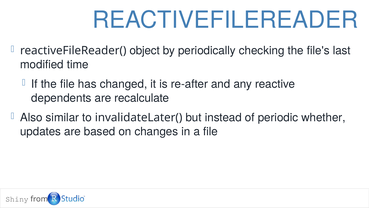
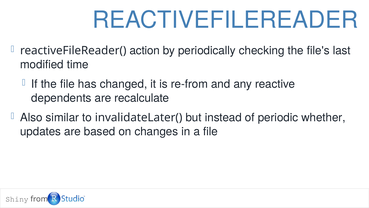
object: object -> action (145, 50)
re-after: re-after -> re-from (189, 84)
